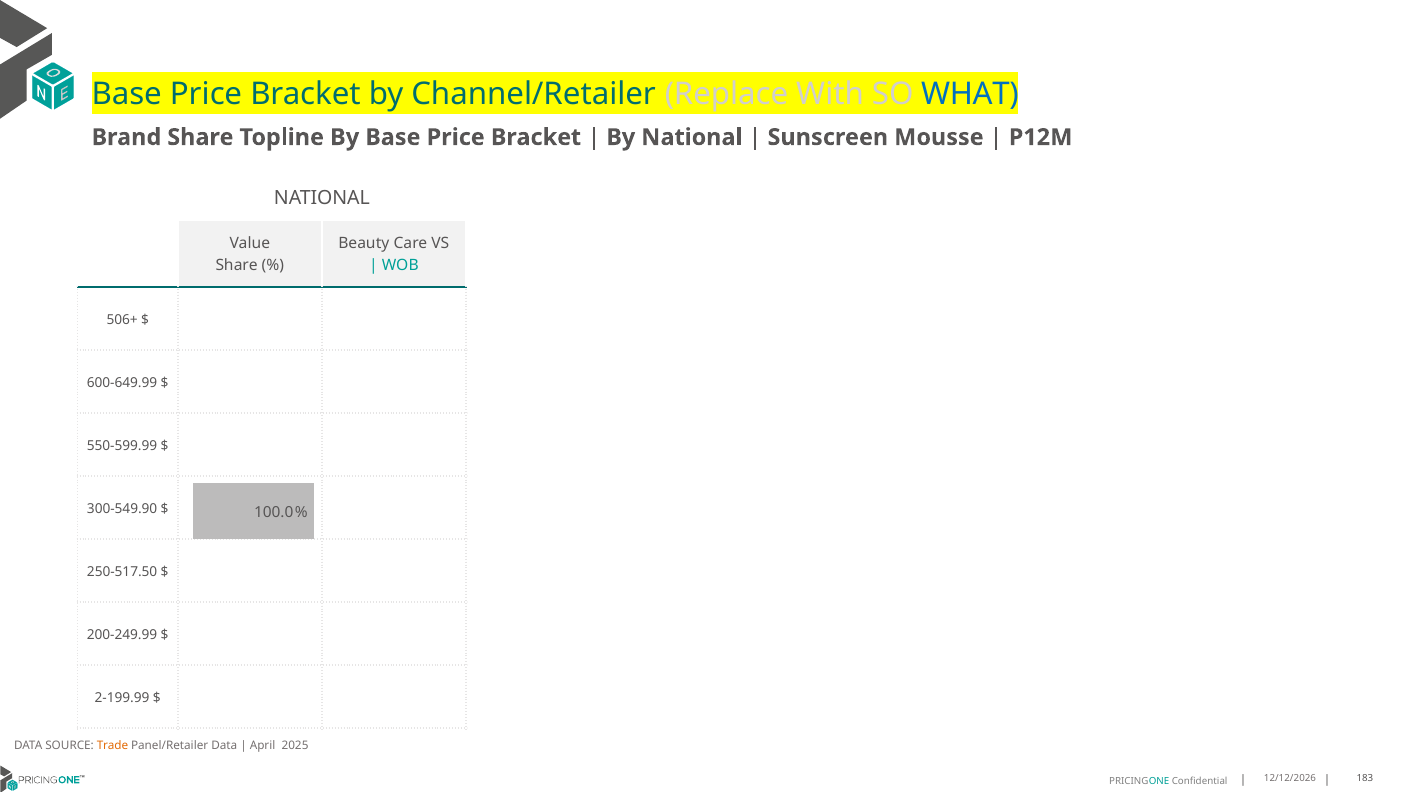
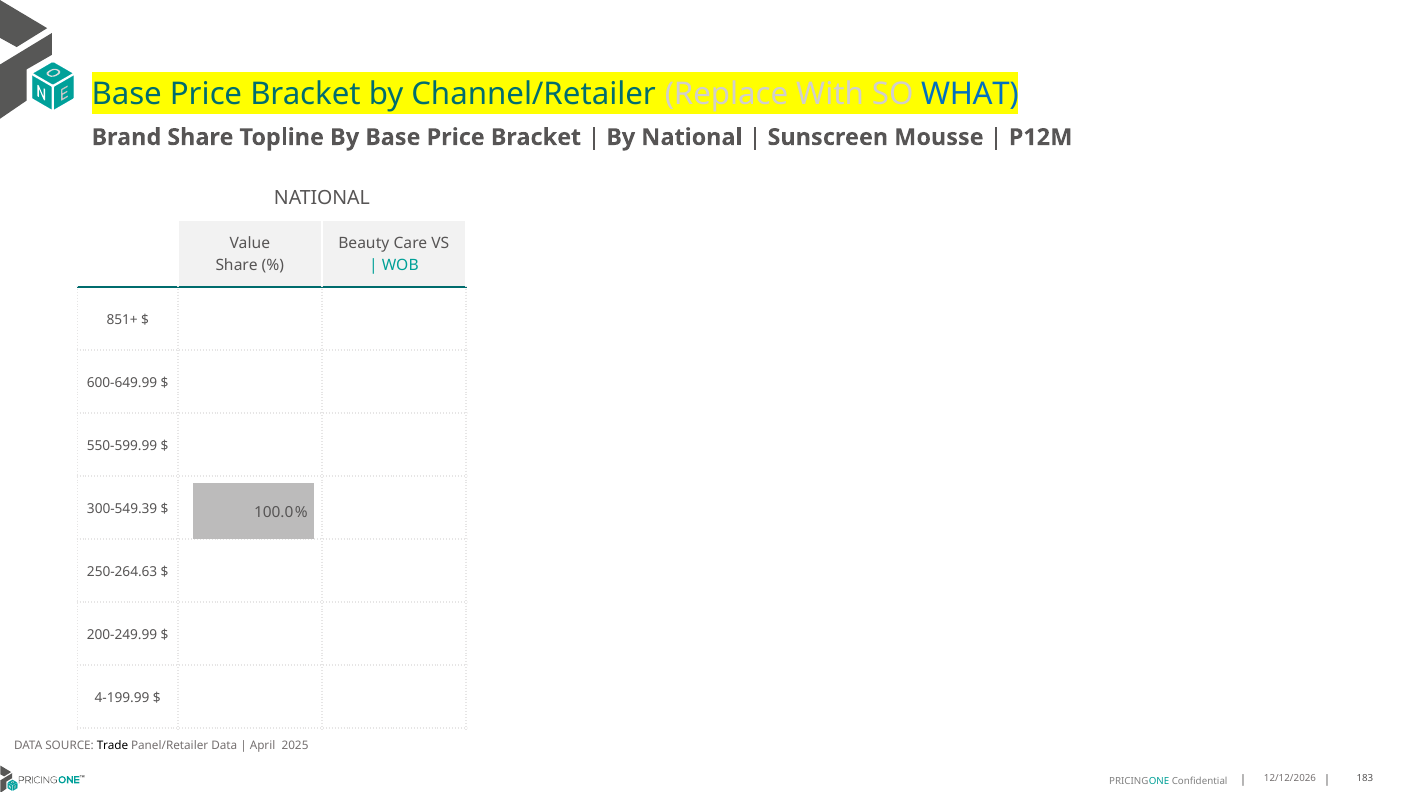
506+: 506+ -> 851+ (122, 320)
300-549.90: 300-549.90 -> 300-549.39 (122, 509)
250-517.50: 250-517.50 -> 250-264.63 (122, 572)
2-199.99: 2-199.99 -> 4-199.99 (122, 698)
Trade colour: orange -> black (112, 746)
